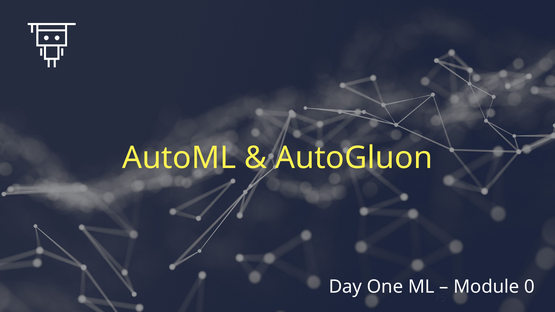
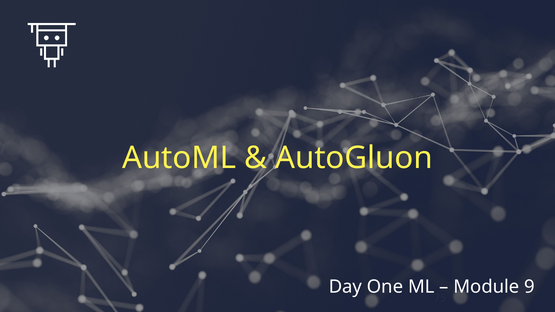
0: 0 -> 9 (529, 287)
